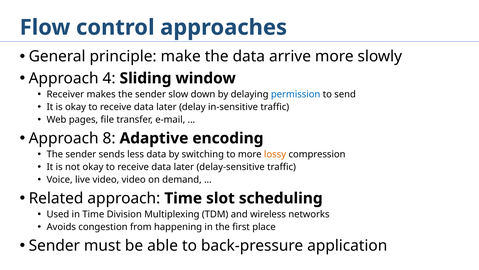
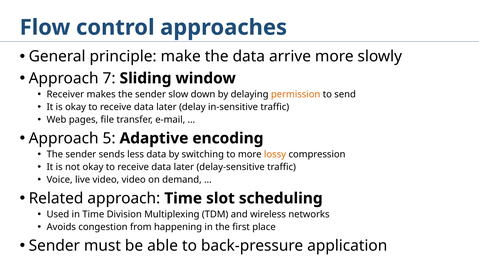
4: 4 -> 7 (109, 78)
permission colour: blue -> orange (296, 94)
8: 8 -> 5 (109, 138)
